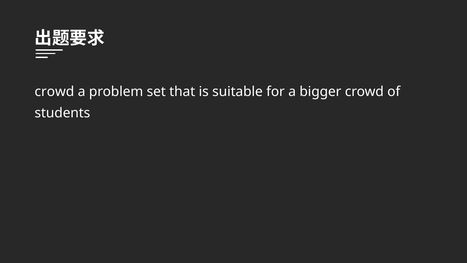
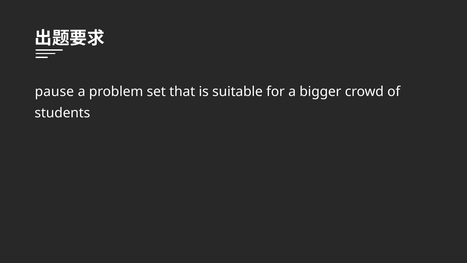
crowd: crowd -> pause (54, 92)
